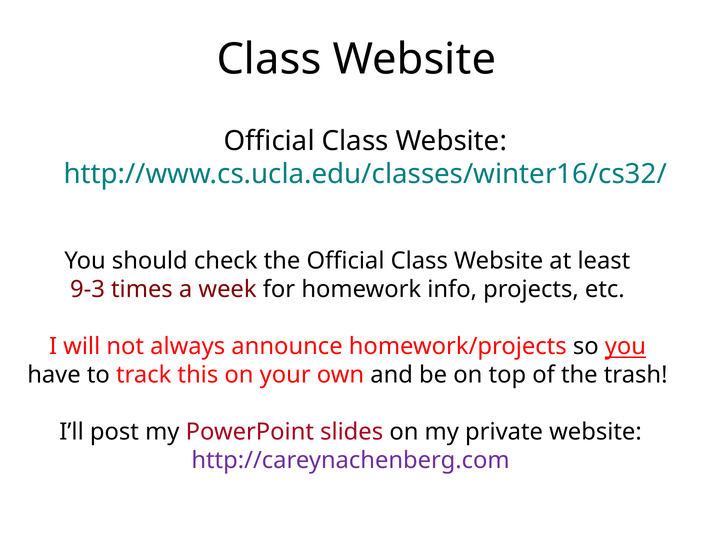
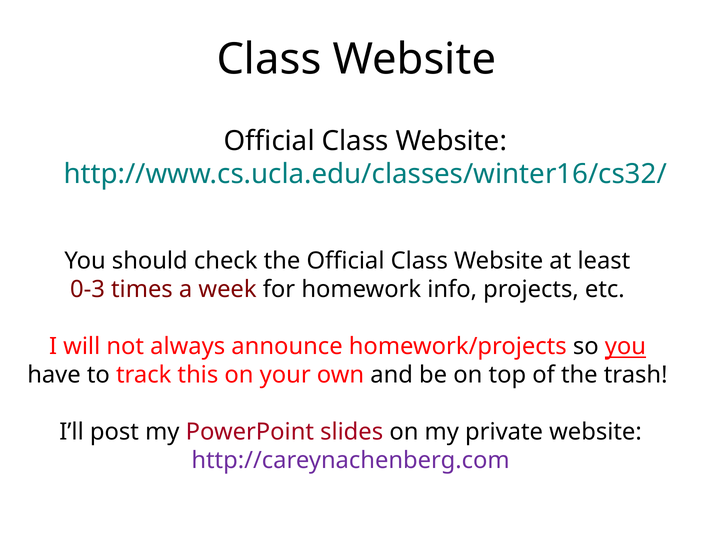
9-3: 9-3 -> 0-3 (88, 289)
